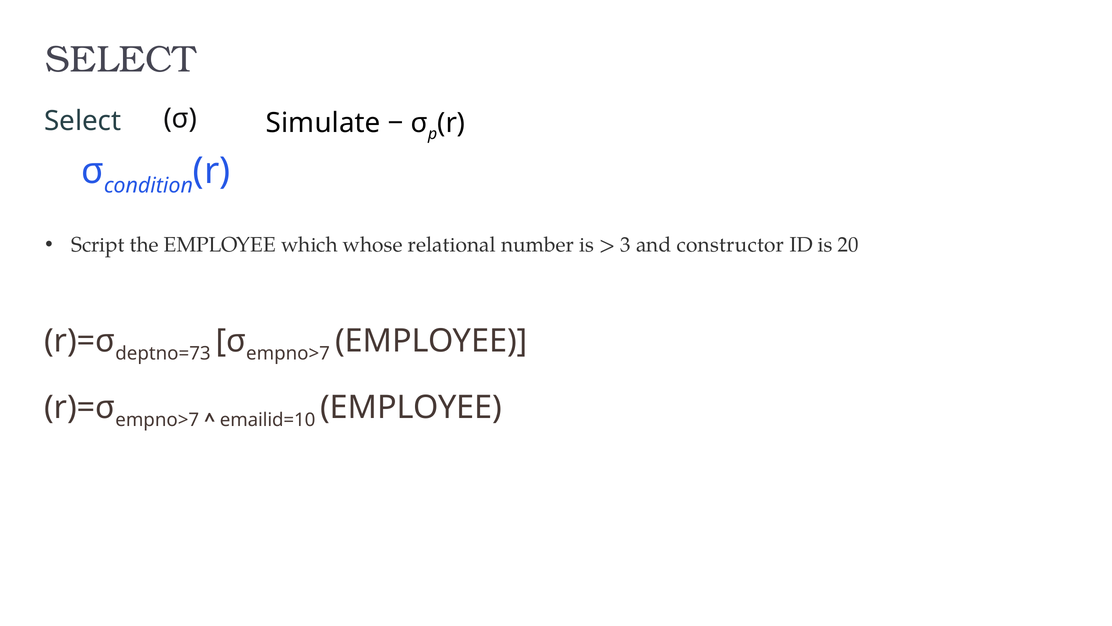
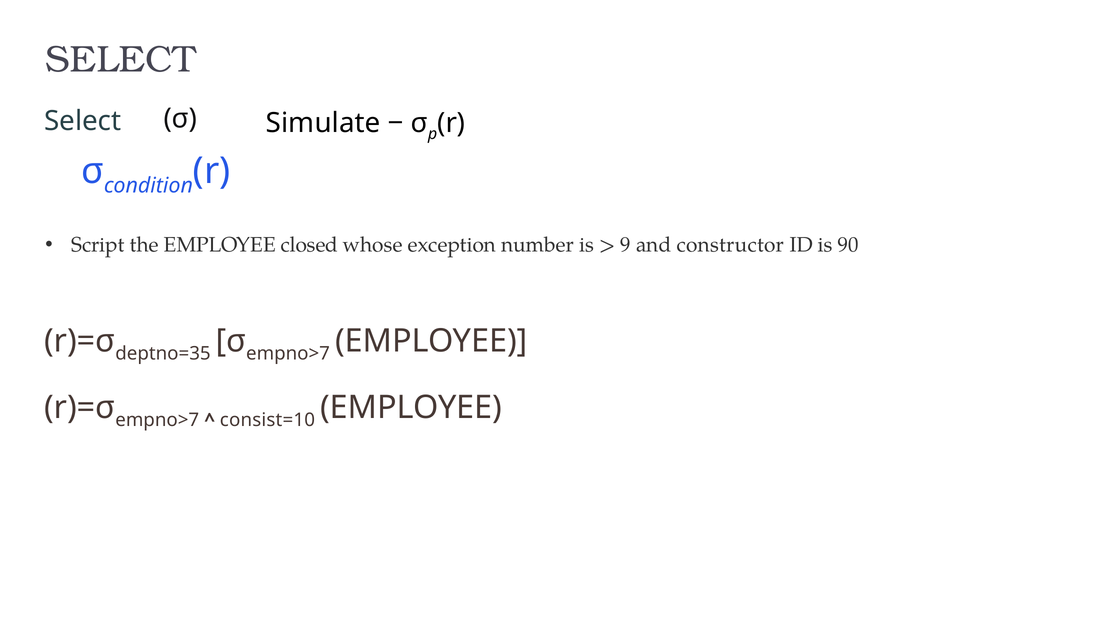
which: which -> closed (310, 245)
relational: relational -> exception (452, 245)
3: 3 -> 9 (626, 245)
20: 20 -> 90 (848, 245)
deptno=73: deptno=73 -> deptno=35 (163, 353)
emailid=10: emailid=10 -> consist=10 (267, 420)
